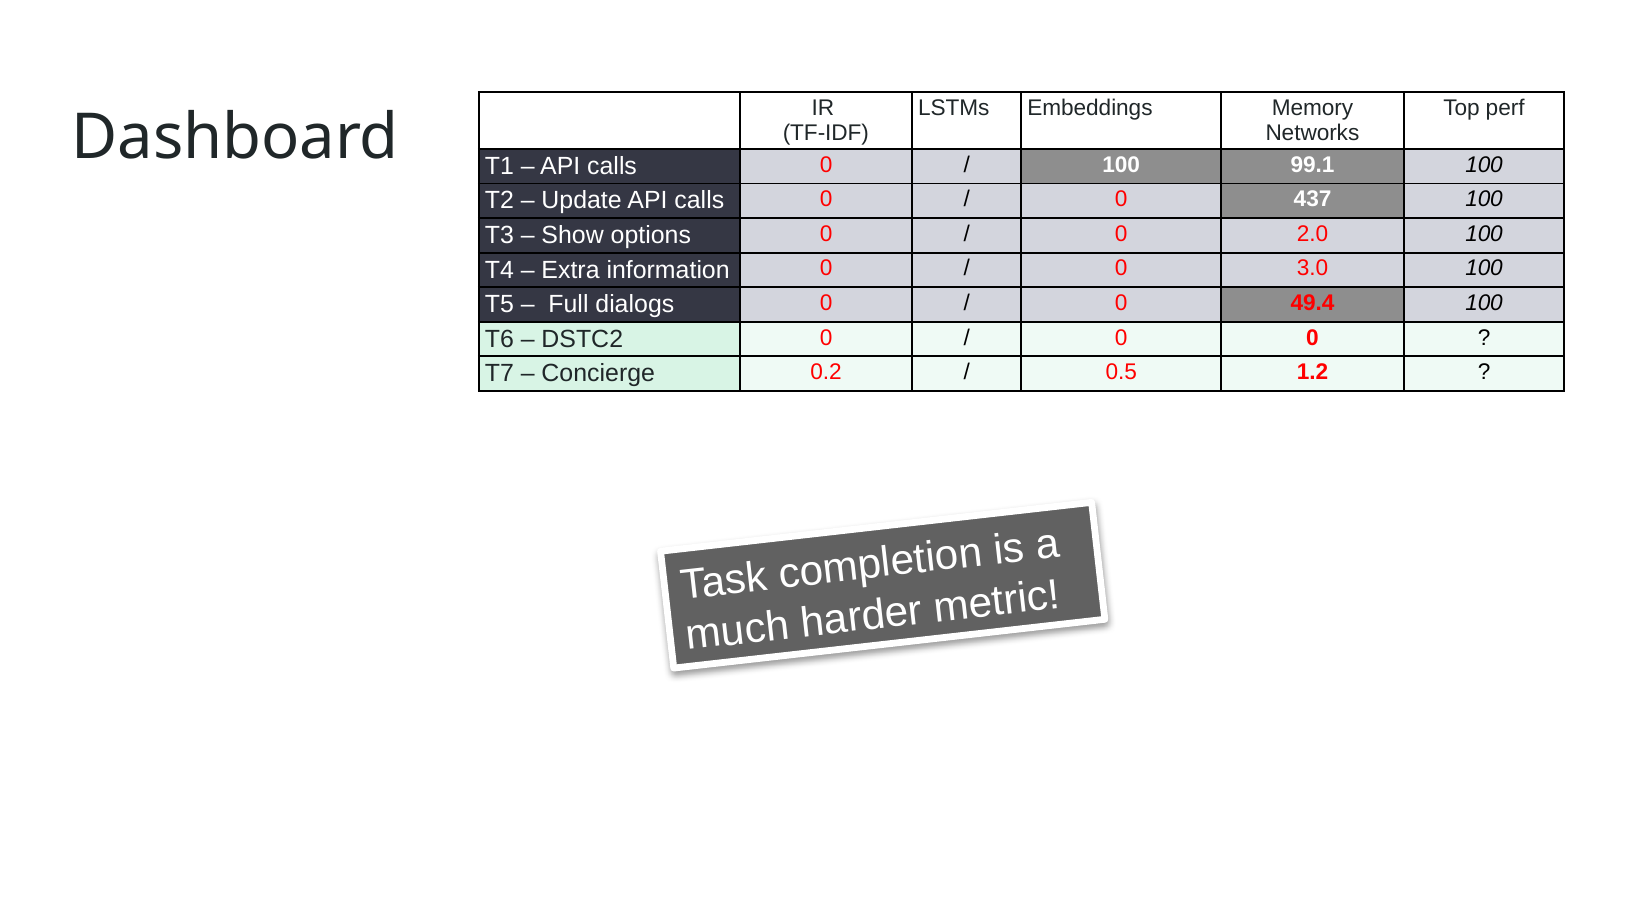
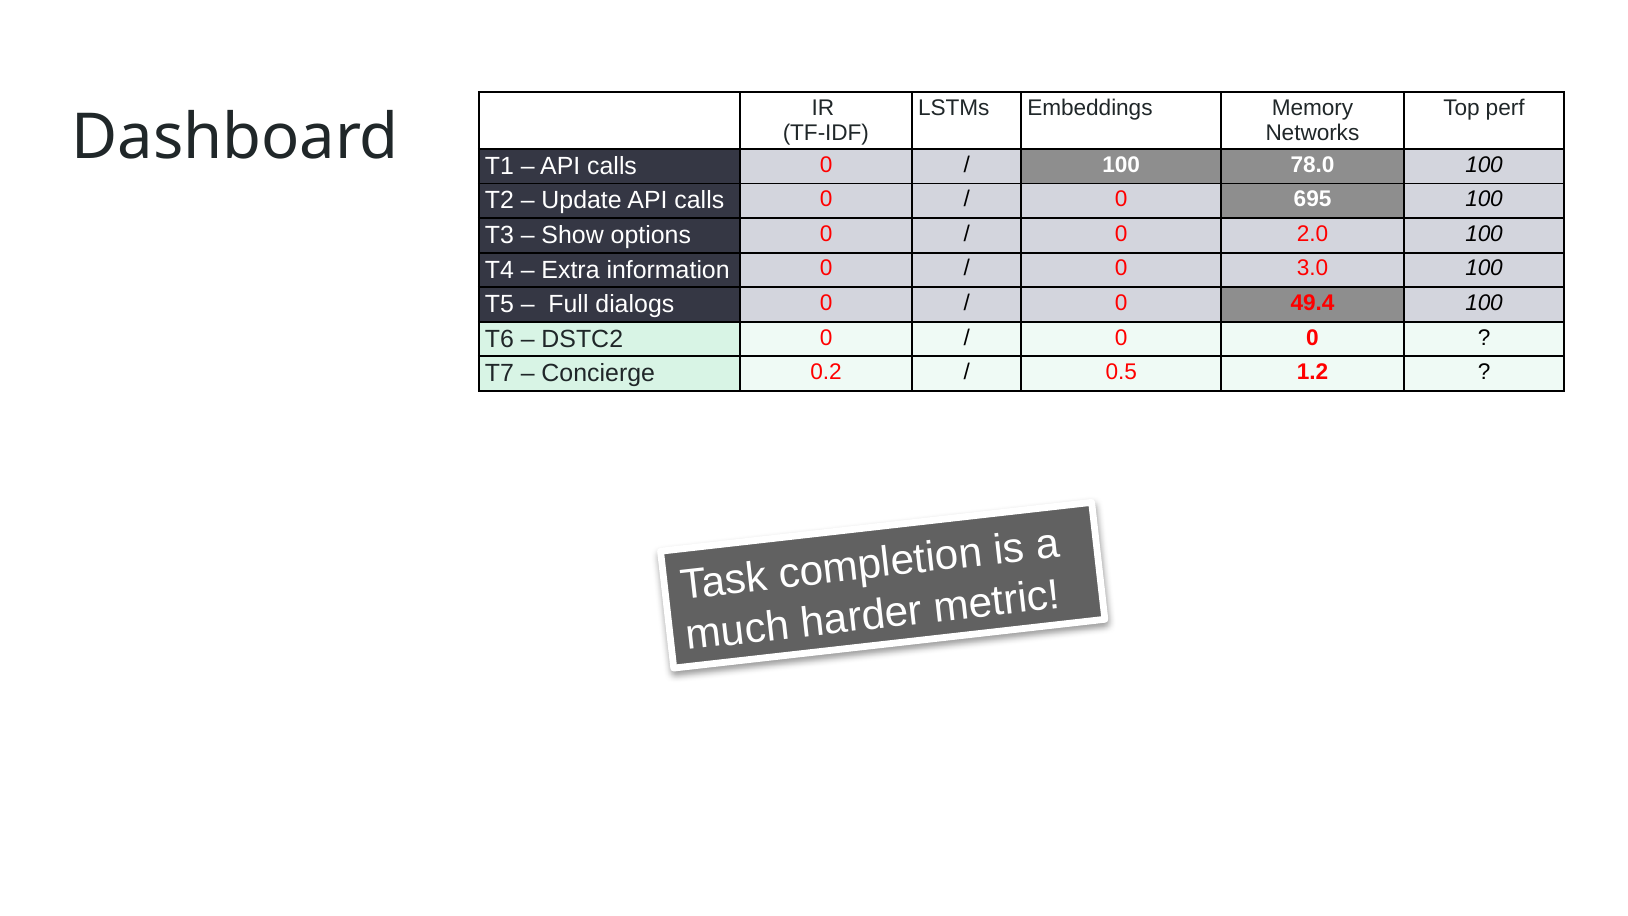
99.1: 99.1 -> 78.0 (1313, 165)
437: 437 -> 695 (1313, 199)
